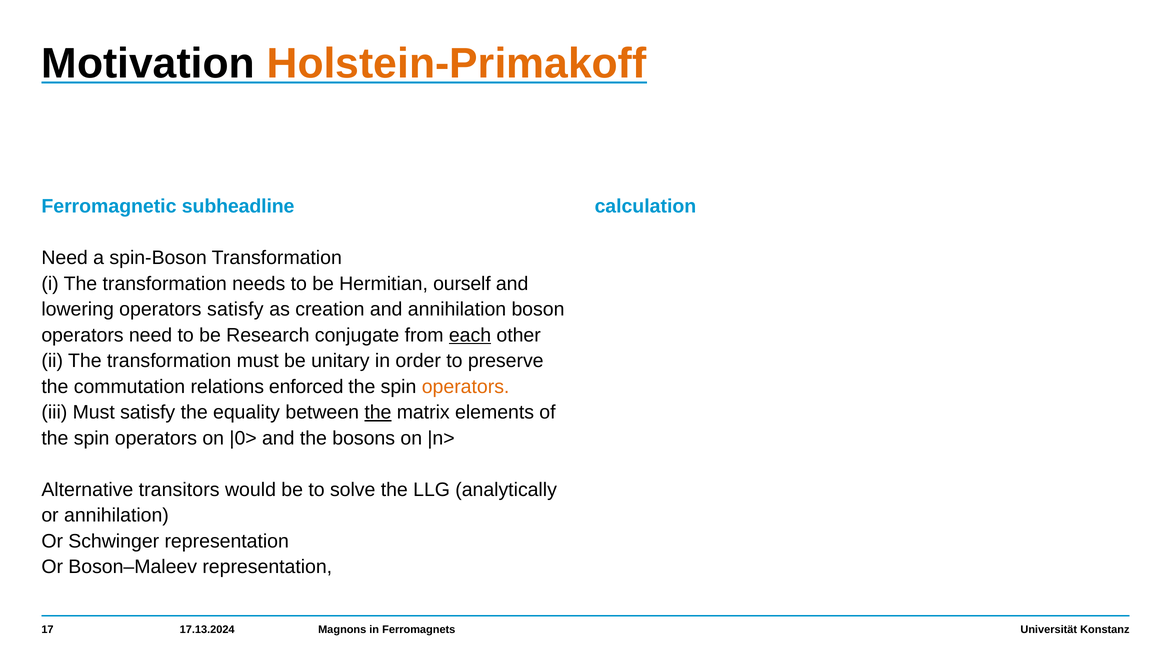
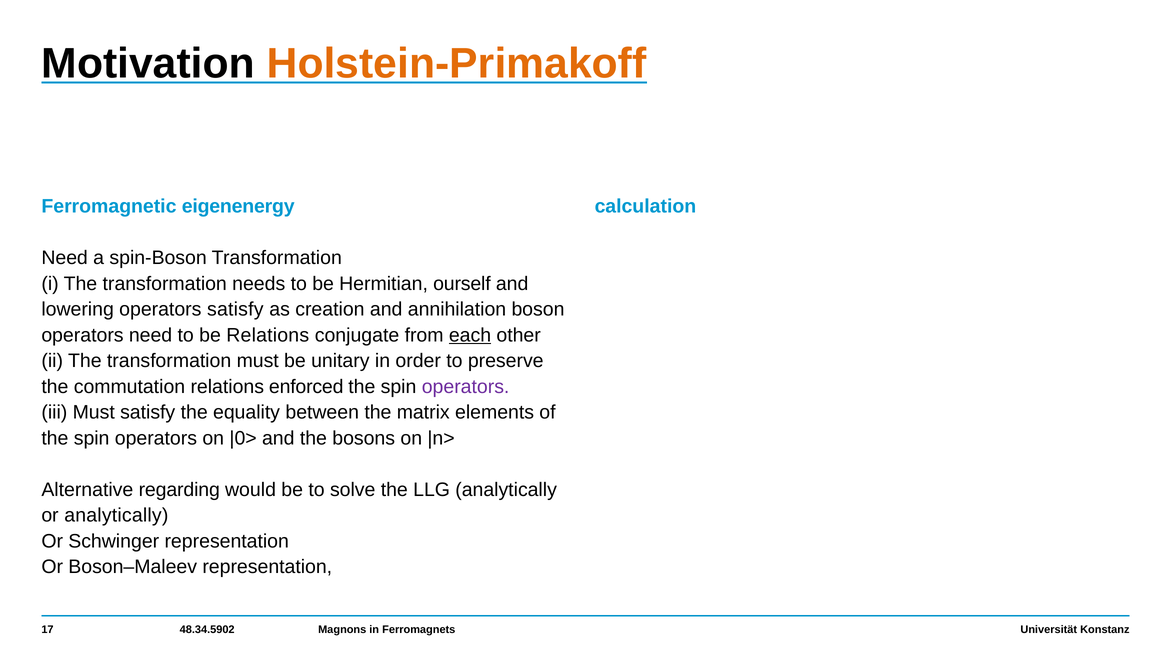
subheadline: subheadline -> eigenenergy (238, 206)
be Research: Research -> Relations (268, 335)
operators colour: orange -> purple (466, 386)
the underline: present -> none (378, 412)
transitors: transitors -> regarding (179, 489)
or annihilation: annihilation -> analytically (116, 515)
17.13.2024: 17.13.2024 -> 48.34.5902 (207, 630)
